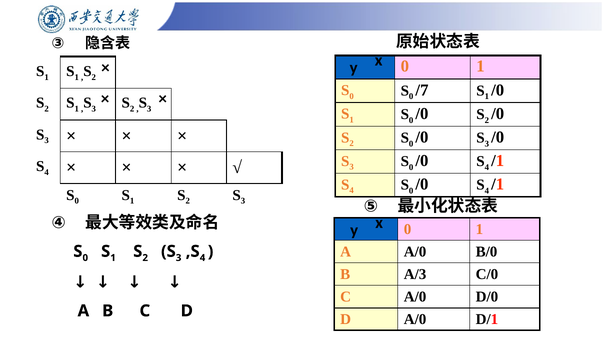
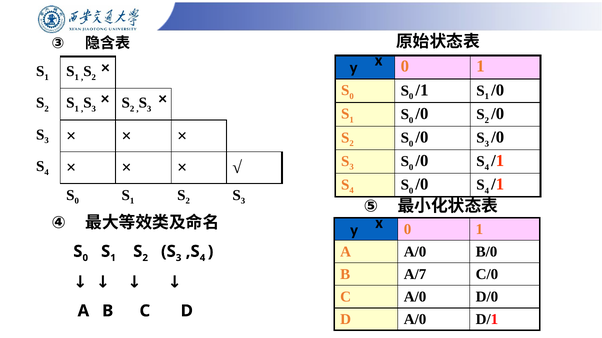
0 /7: /7 -> /1 (422, 90)
A/3: A/3 -> A/7 (415, 275)
